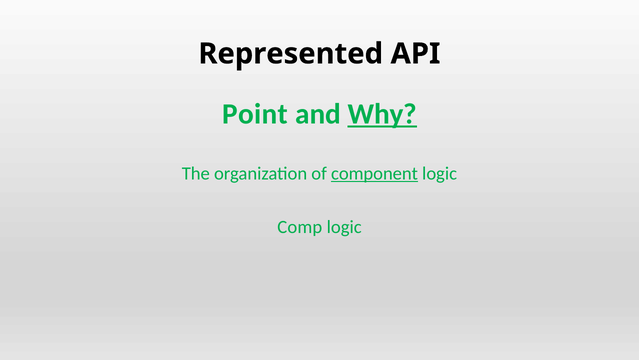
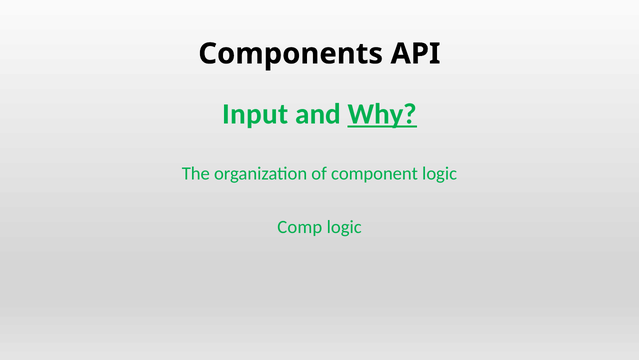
Represented: Represented -> Components (291, 54)
Point: Point -> Input (255, 114)
component underline: present -> none (374, 173)
